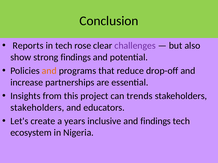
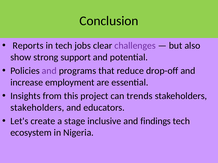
rose: rose -> jobs (83, 46)
strong findings: findings -> support (76, 57)
and colour: orange -> purple (49, 71)
partnerships: partnerships -> employment (70, 83)
years: years -> stage (75, 121)
